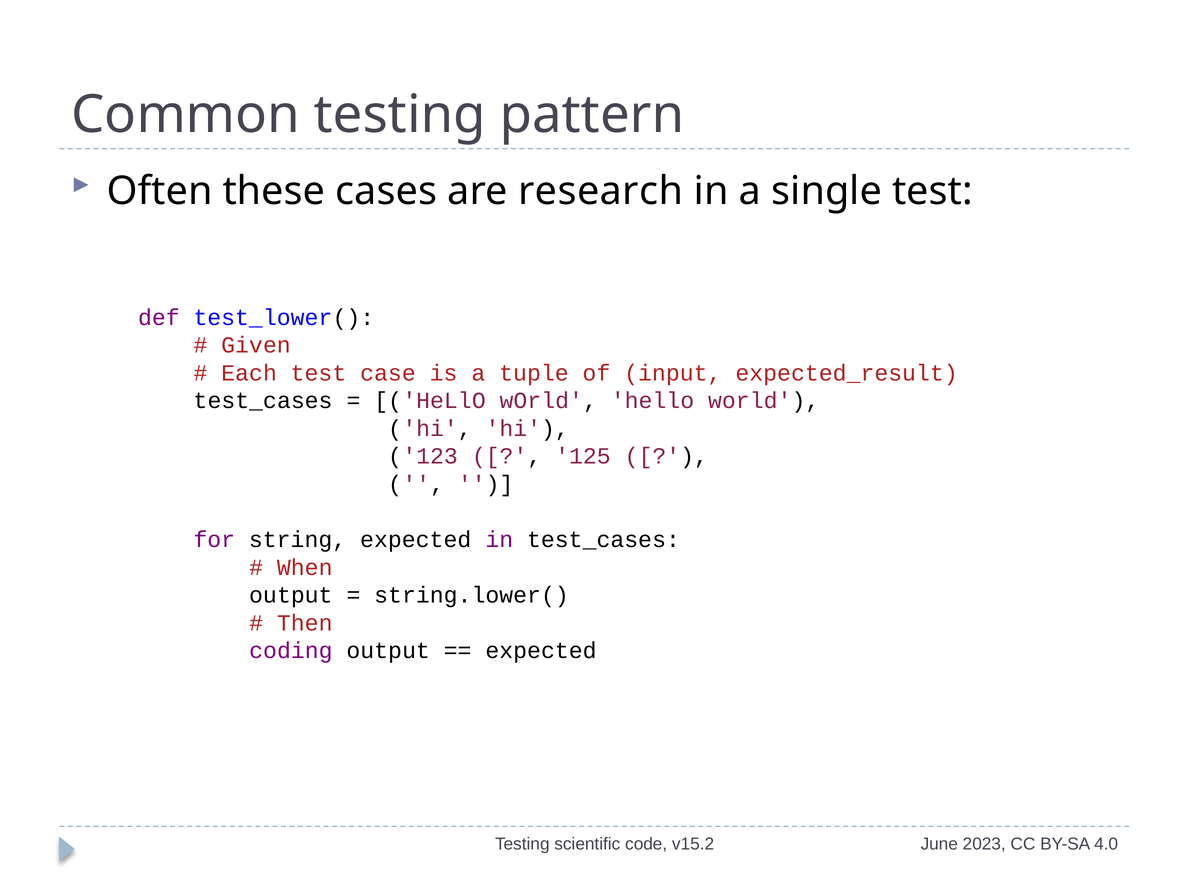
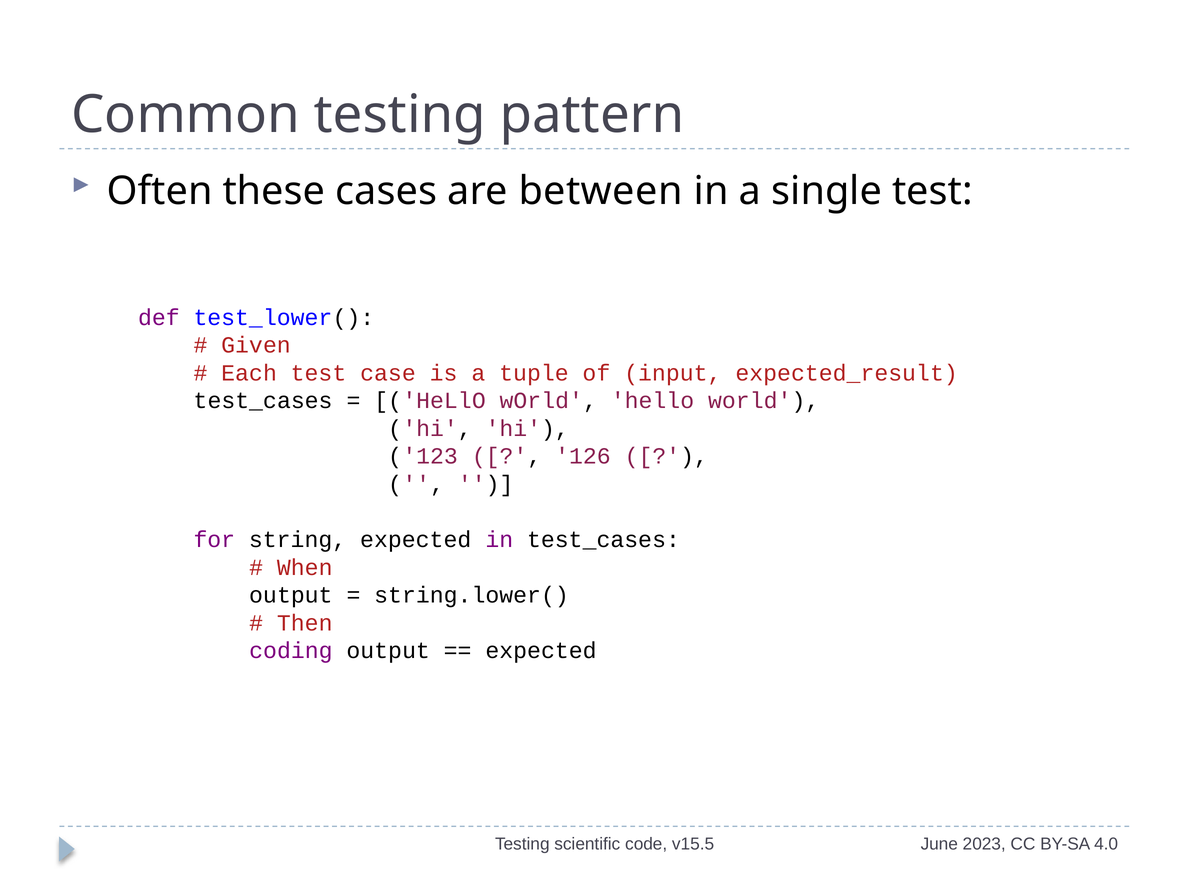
research: research -> between (601, 191)
125: 125 -> 126 (583, 456)
v15.2: v15.2 -> v15.5 (693, 844)
